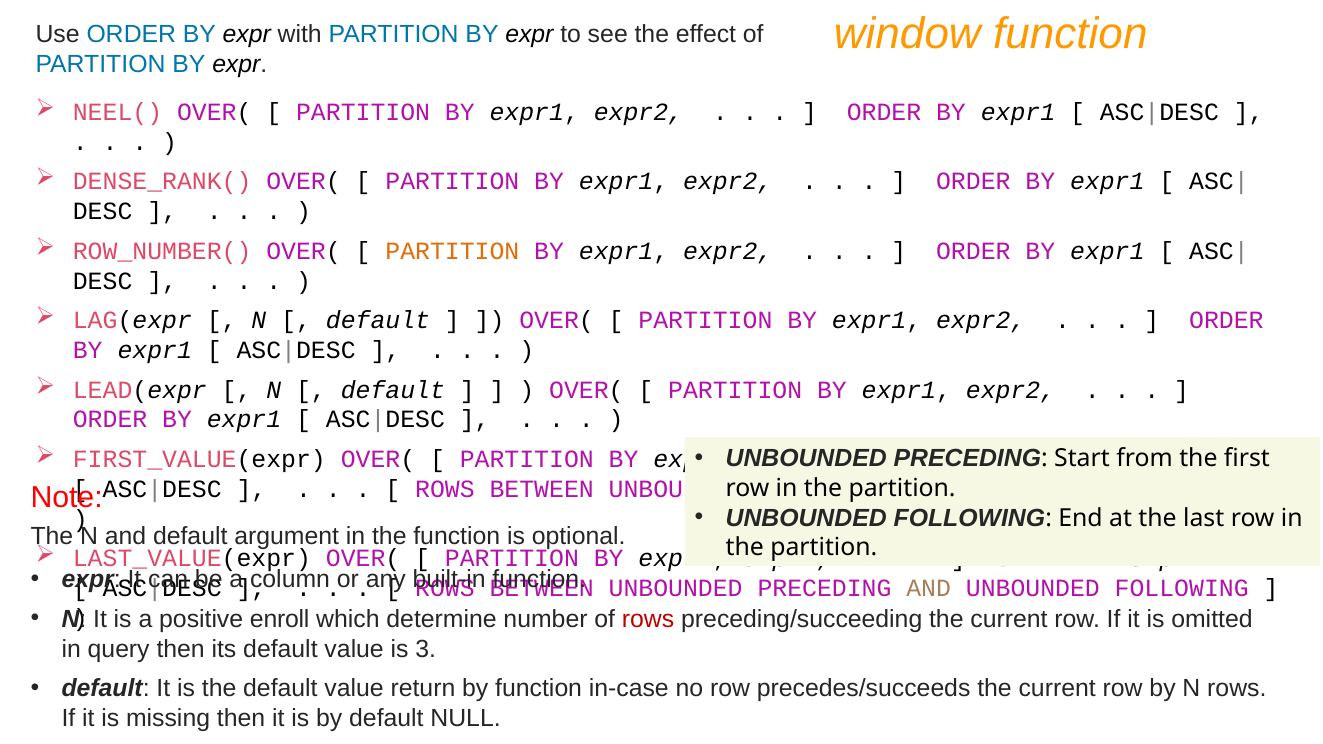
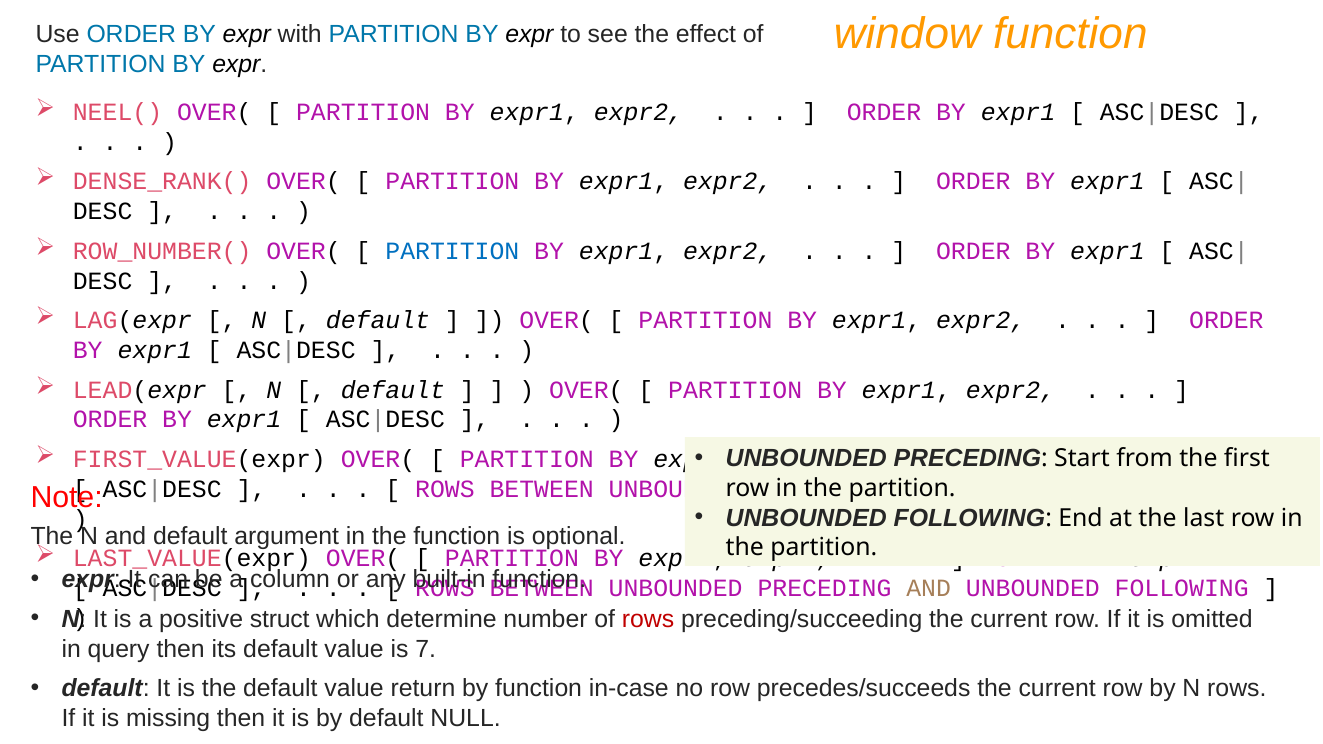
PARTITION colour: orange -> blue (452, 251)
enroll: enroll -> struct (280, 619)
3: 3 -> 7 (426, 649)
